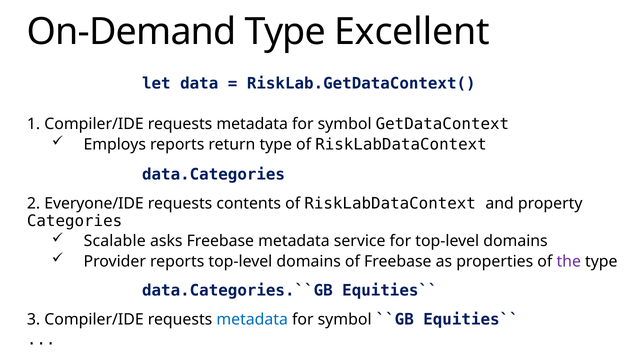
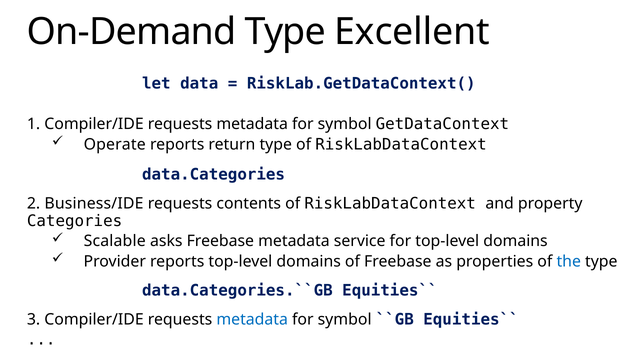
Employs: Employs -> Operate (115, 144)
Everyone/IDE: Everyone/IDE -> Business/IDE (94, 204)
the colour: purple -> blue (569, 262)
